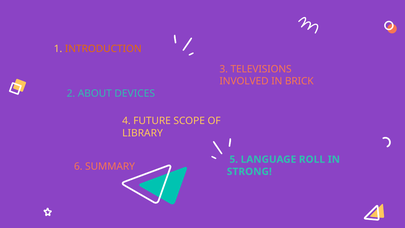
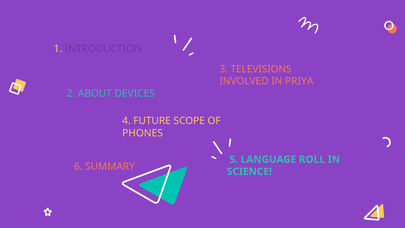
INTRODUCTION colour: orange -> purple (103, 49)
BRICK: BRICK -> PRIYA (299, 81)
LIBRARY: LIBRARY -> PHONES (143, 133)
STRONG: STRONG -> SCIENCE (249, 171)
